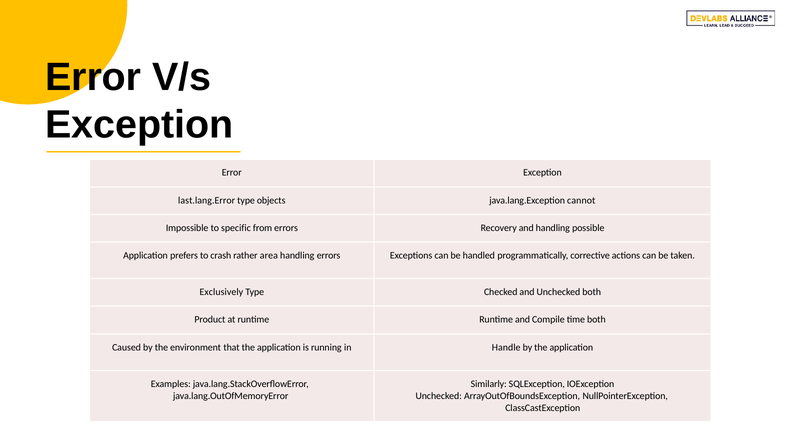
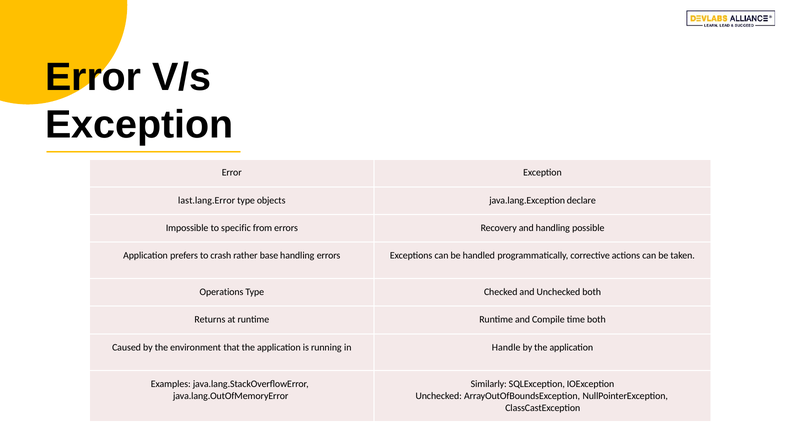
cannot: cannot -> declare (581, 200)
area: area -> base (269, 255)
Exclusively: Exclusively -> Operations (221, 292)
Product: Product -> Returns (210, 319)
